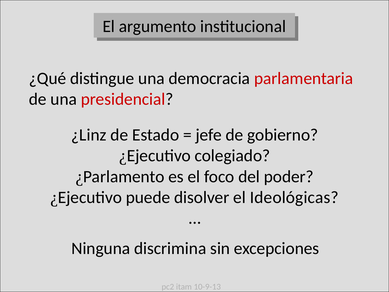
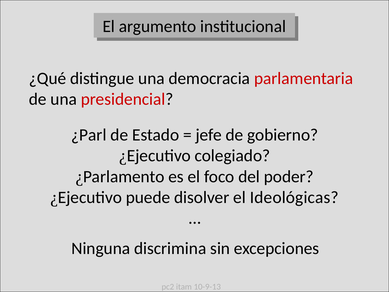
¿Linz: ¿Linz -> ¿Parl (89, 135)
